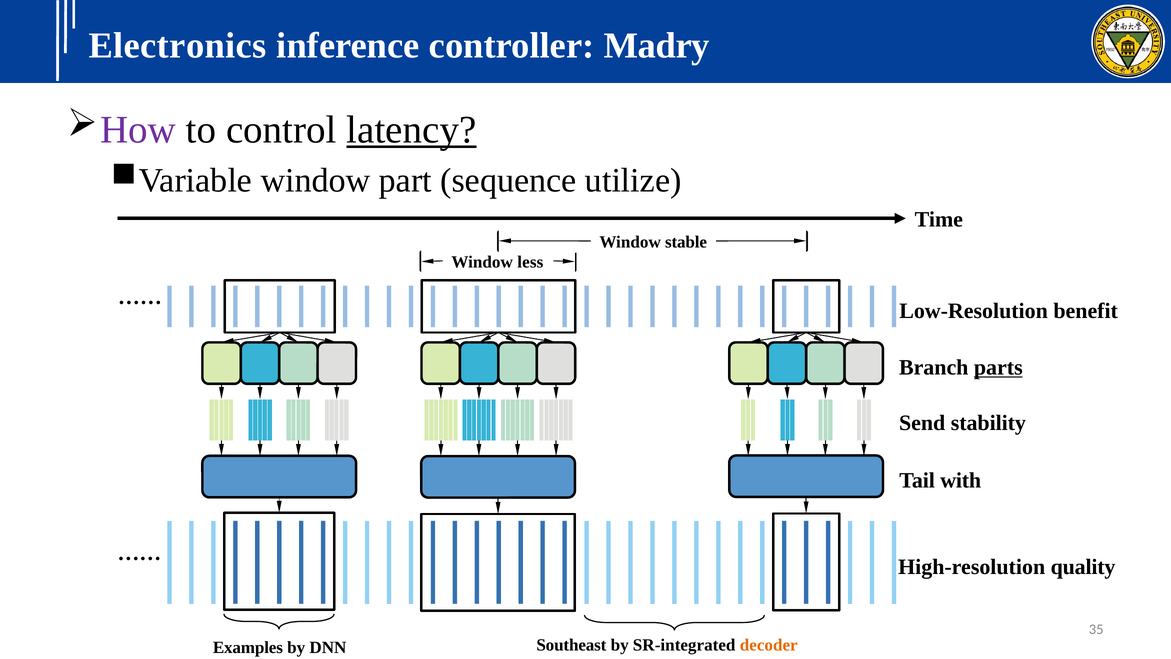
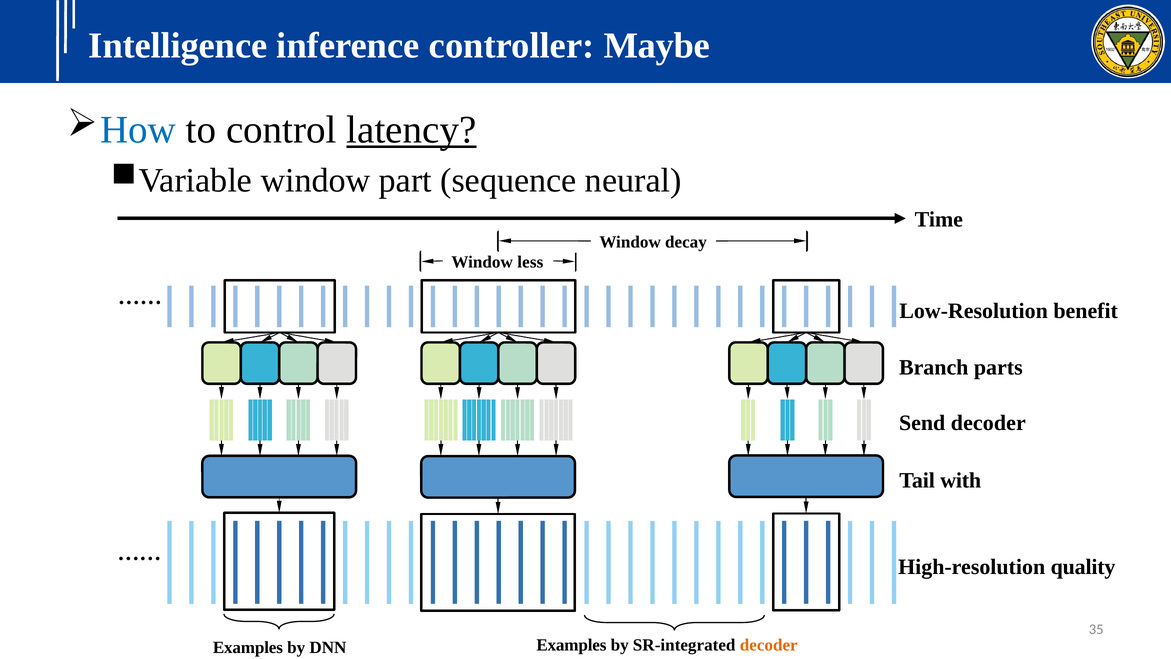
Electronics: Electronics -> Intelligence (178, 45)
Madry: Madry -> Maybe (657, 45)
How colour: purple -> blue (138, 130)
utilize: utilize -> neural (633, 180)
stable: stable -> decay (686, 242)
parts underline: present -> none (998, 367)
Send stability: stability -> decoder (988, 423)
DNN Southeast: Southeast -> Examples (571, 645)
